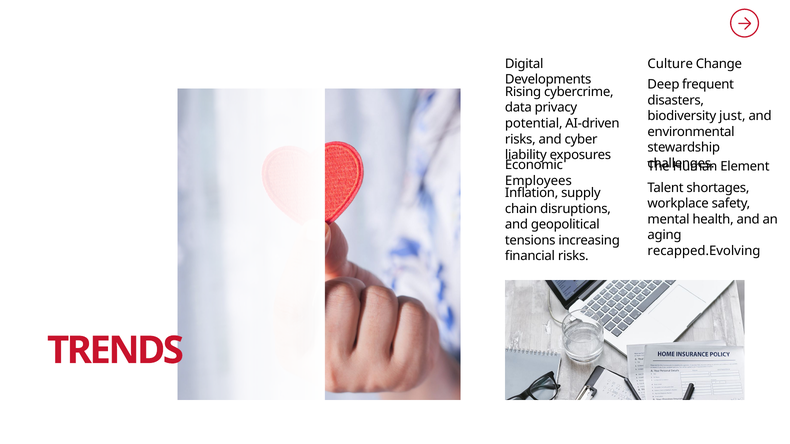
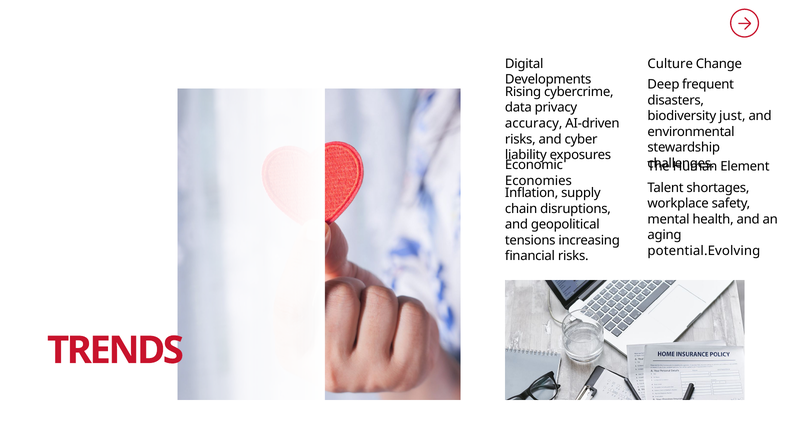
potential: potential -> accuracy (534, 124)
Employees: Employees -> Economies (538, 181)
recapped.Evolving: recapped.Evolving -> potential.Evolving (704, 251)
